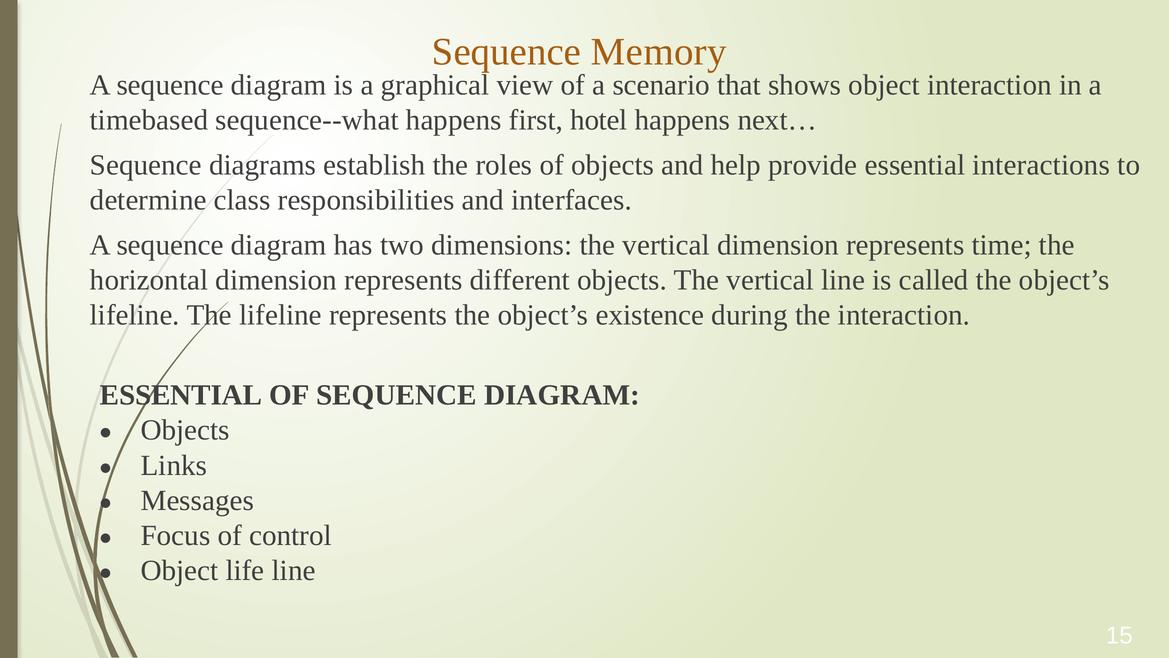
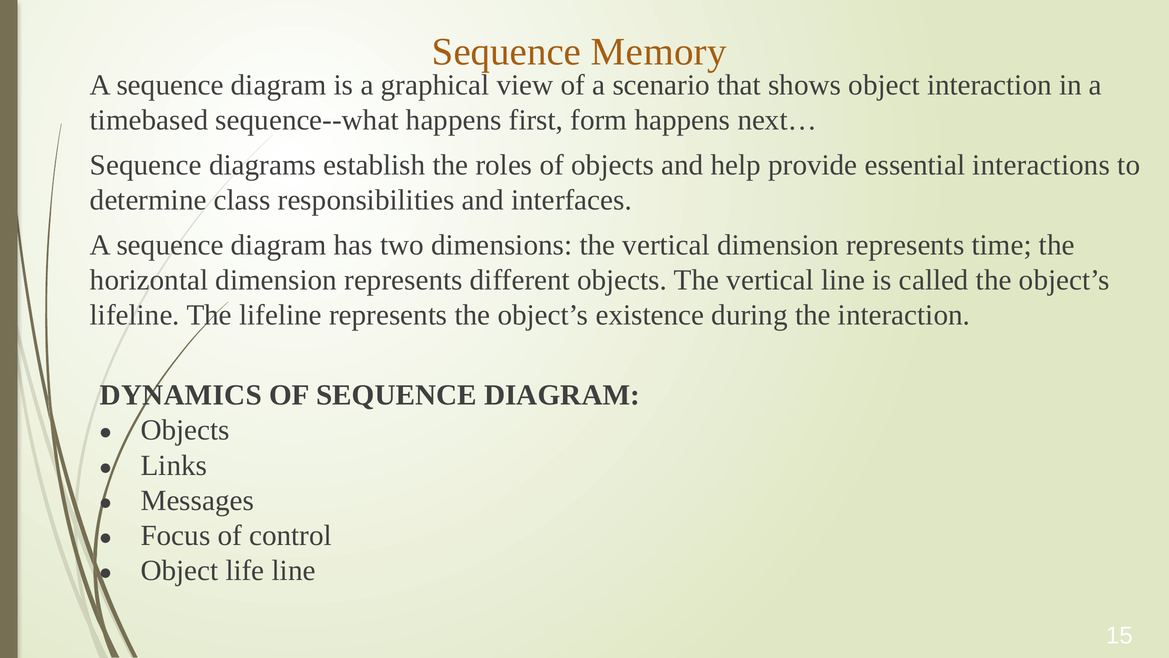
hotel: hotel -> form (599, 120)
ESSENTIAL: ESSENTIAL -> DYNAMICS (181, 395)
